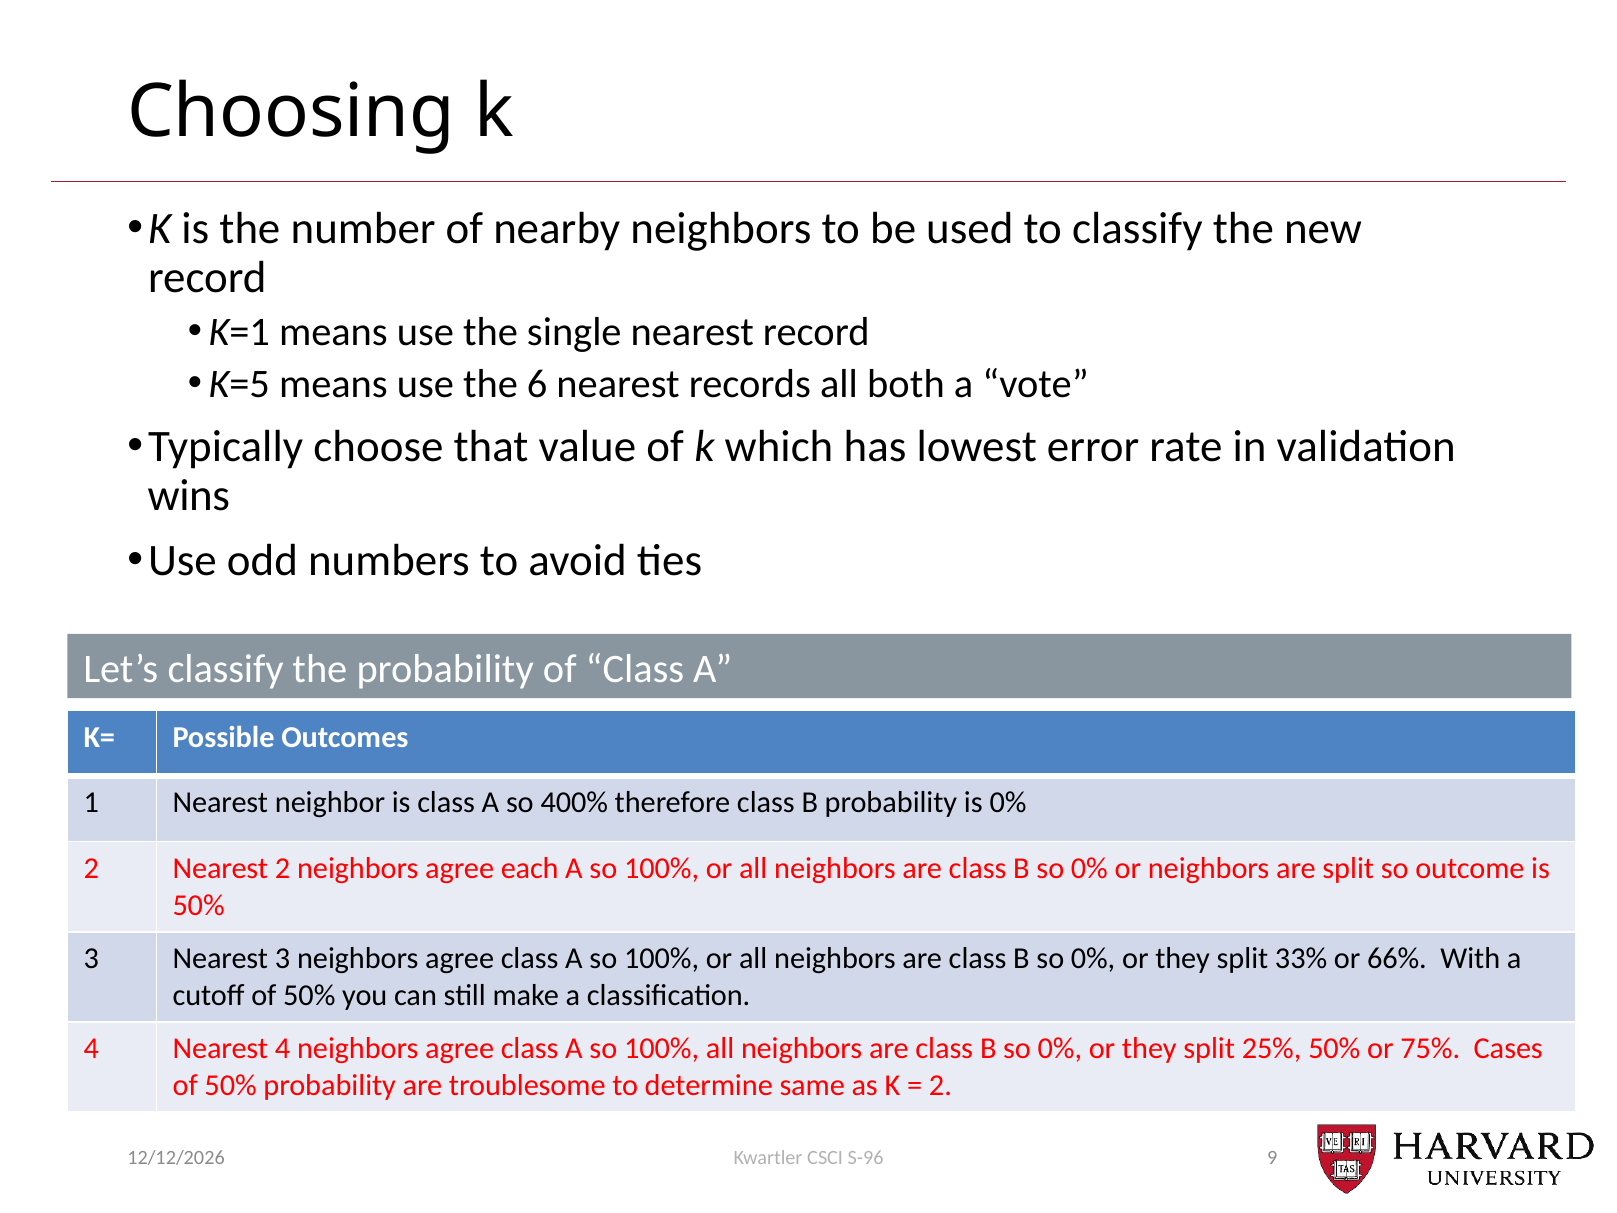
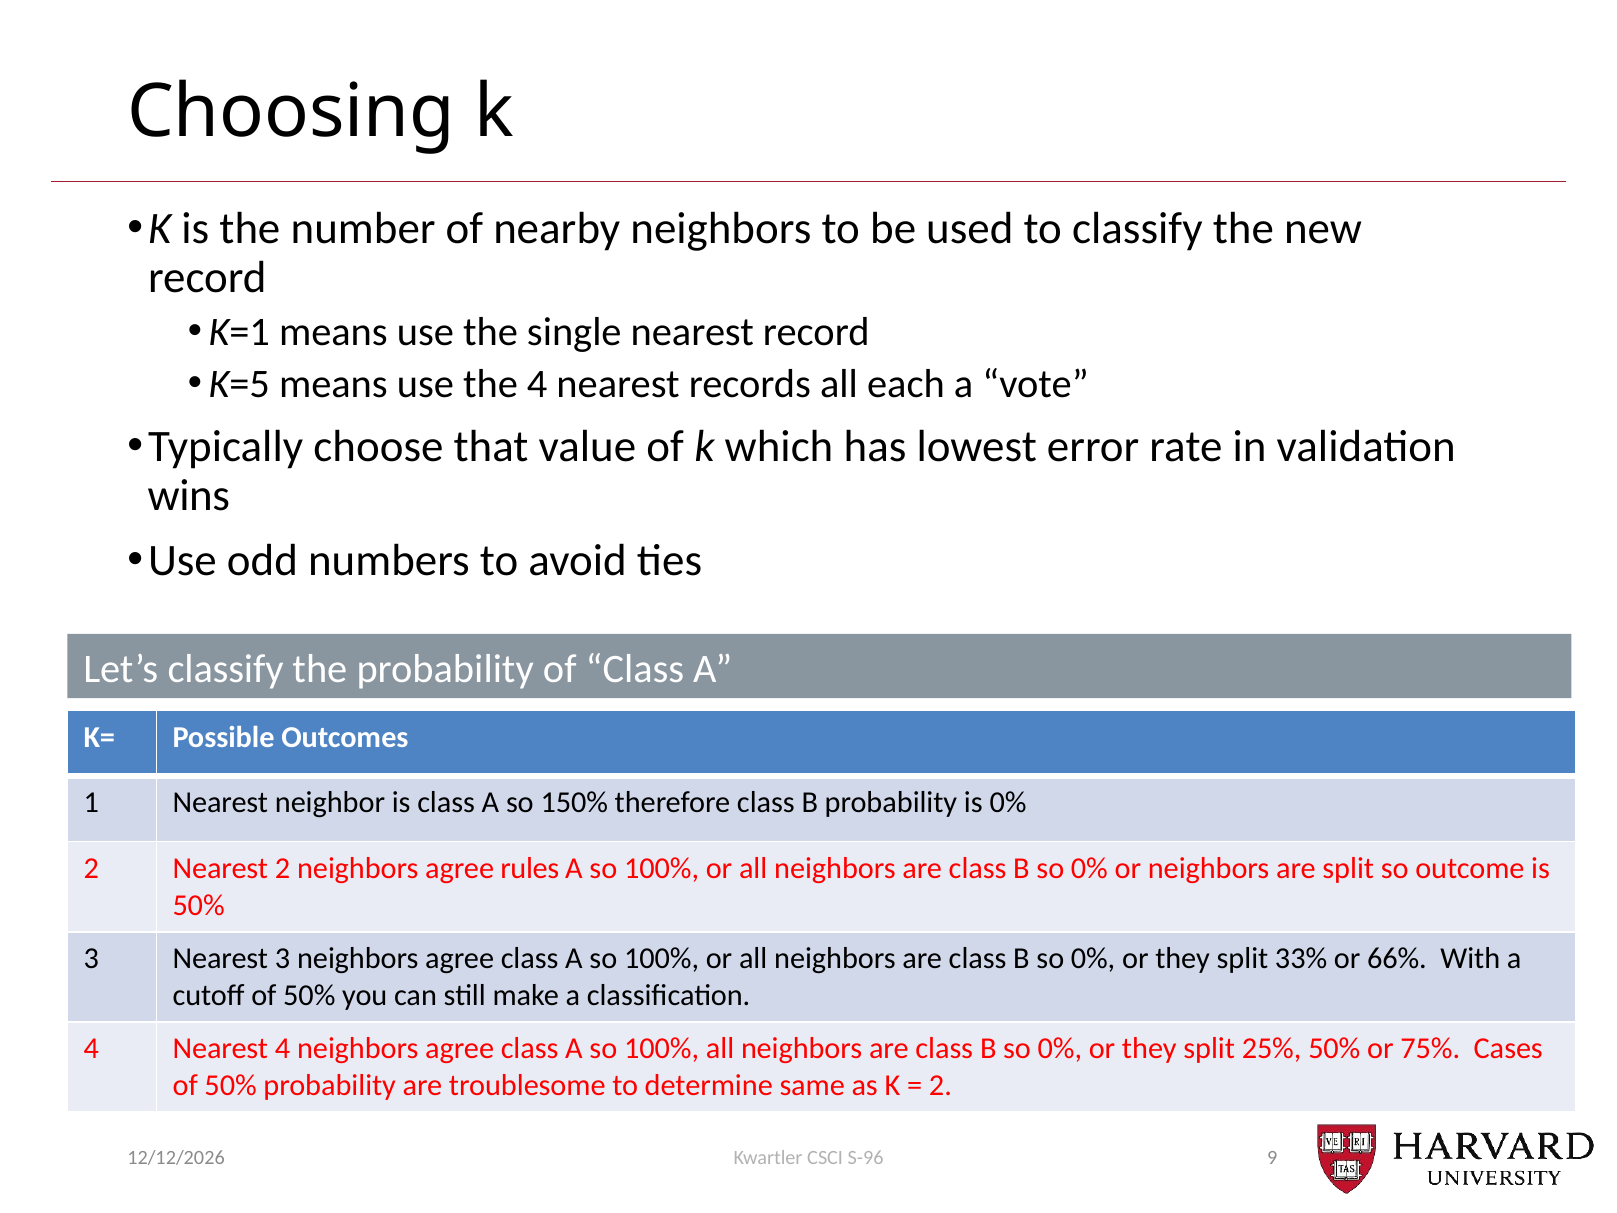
the 6: 6 -> 4 (537, 384)
both: both -> each (906, 384)
400%: 400% -> 150% (574, 803)
each: each -> rules (530, 868)
